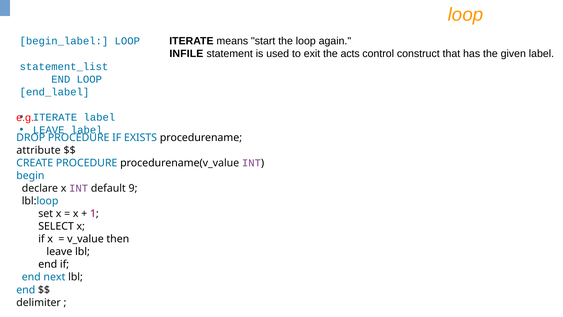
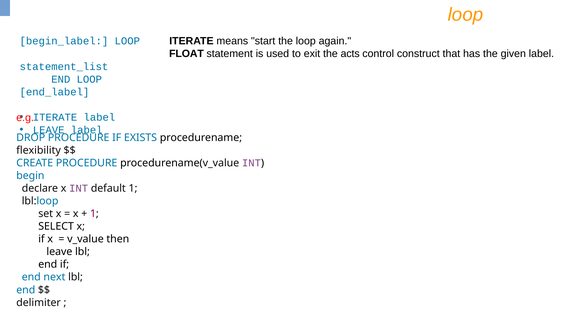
INFILE: INFILE -> FLOAT (186, 54)
attribute: attribute -> flexibility (39, 150)
default 9: 9 -> 1 (133, 188)
